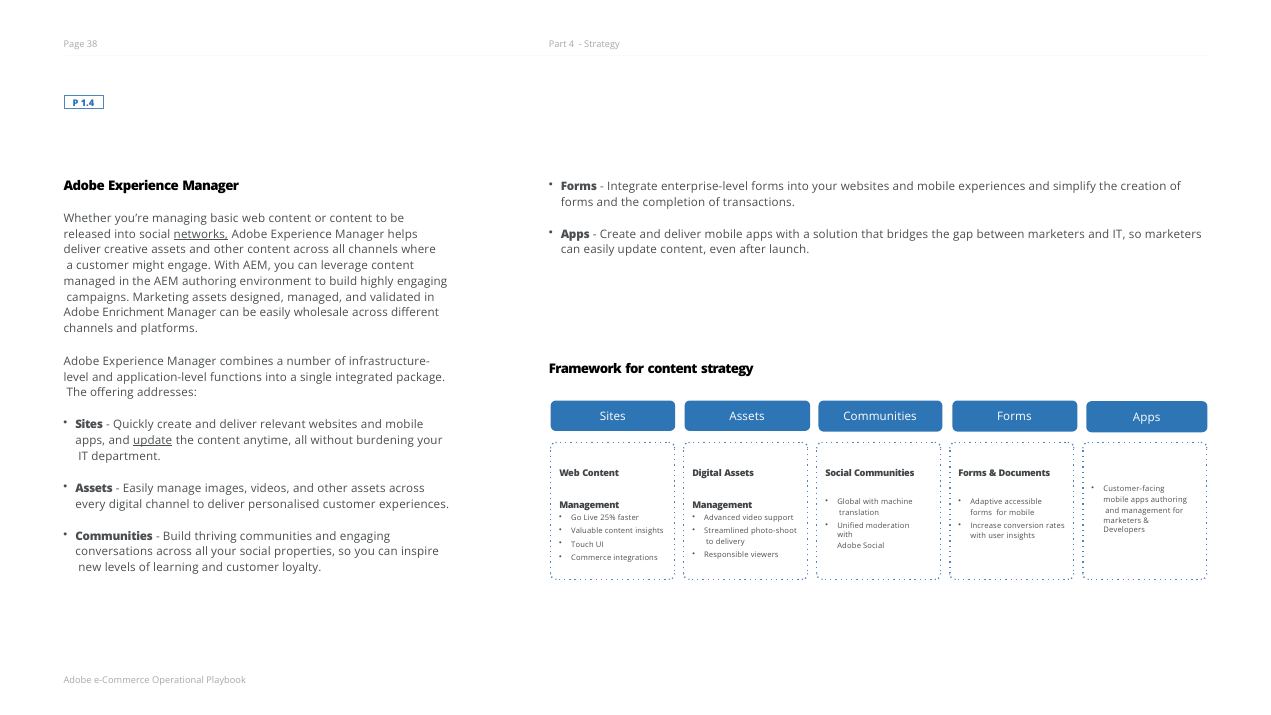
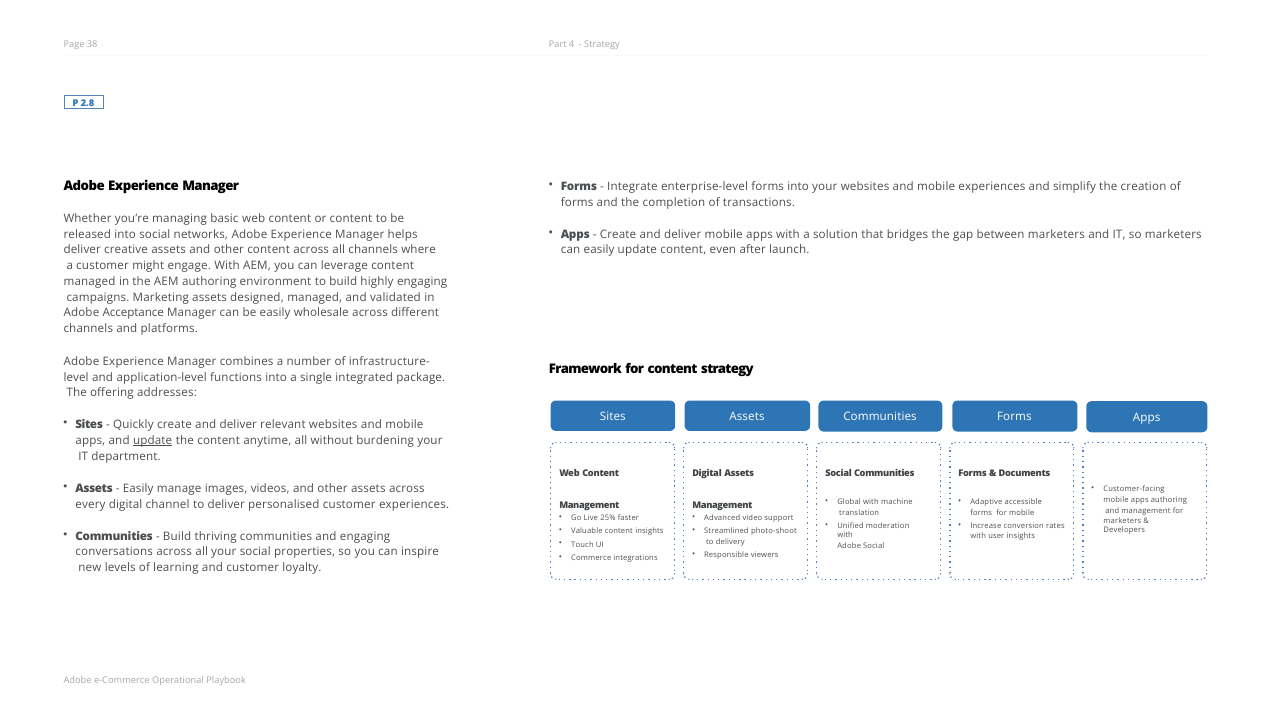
1.4: 1.4 -> 2.8 (88, 104)
networks underline: present -> none (201, 234)
Enrichment: Enrichment -> Acceptance (133, 313)
